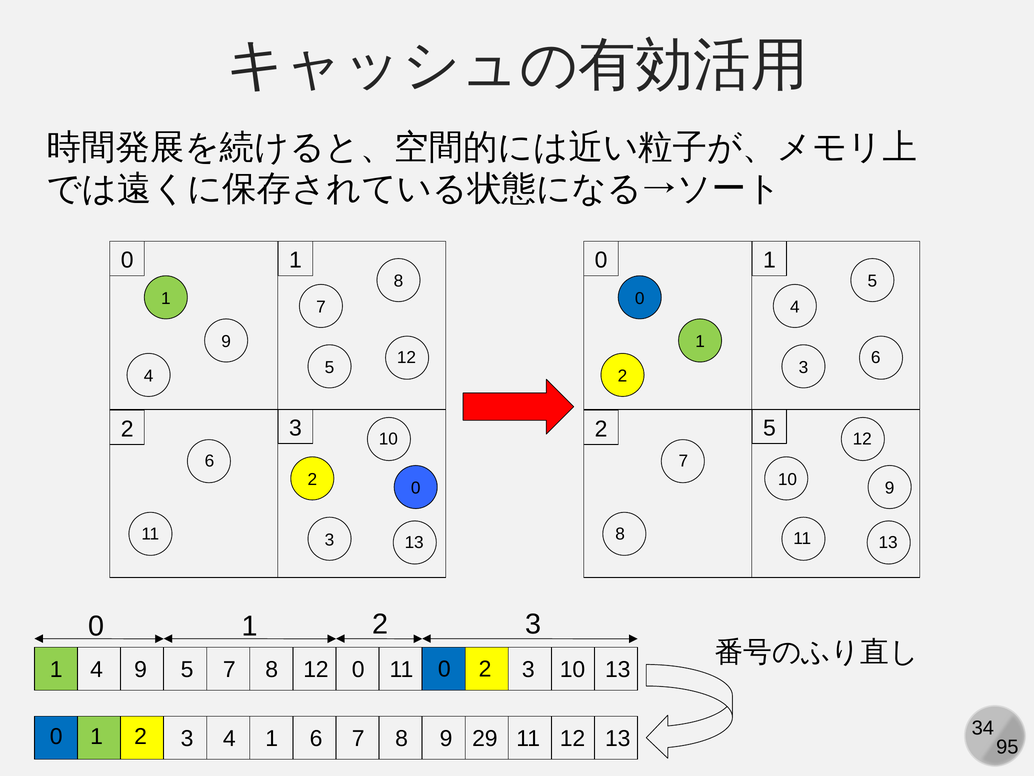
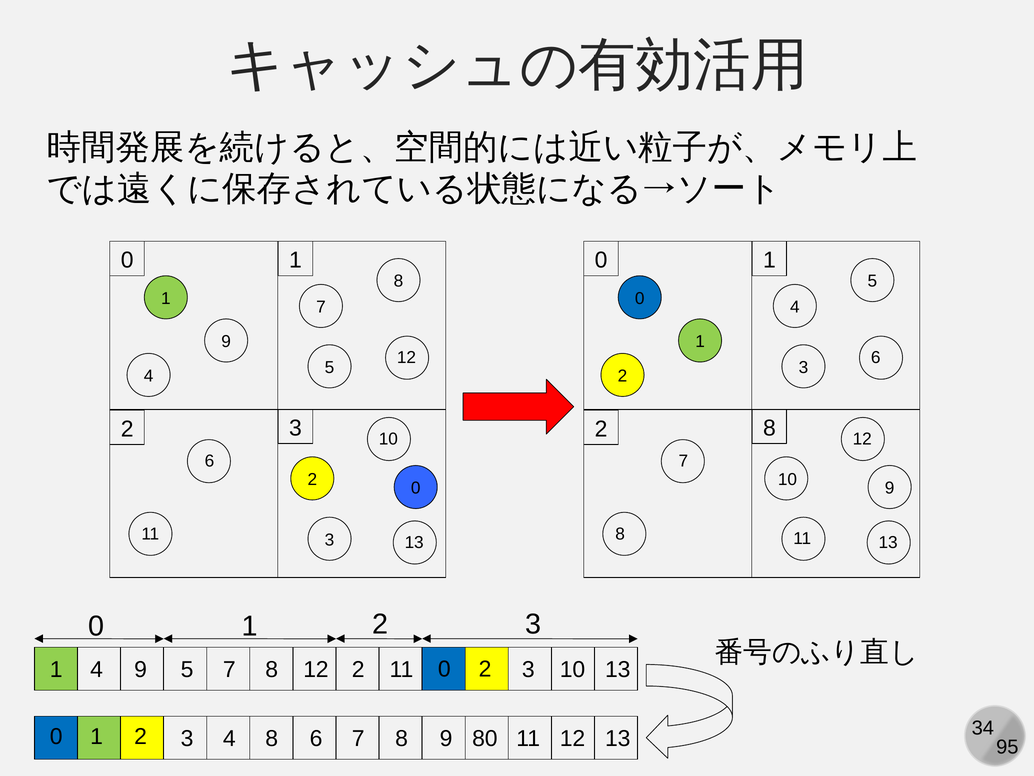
2 5: 5 -> 8 (769, 428)
12 0: 0 -> 2 (358, 669)
4 1: 1 -> 8 (272, 738)
29: 29 -> 80 (485, 738)
